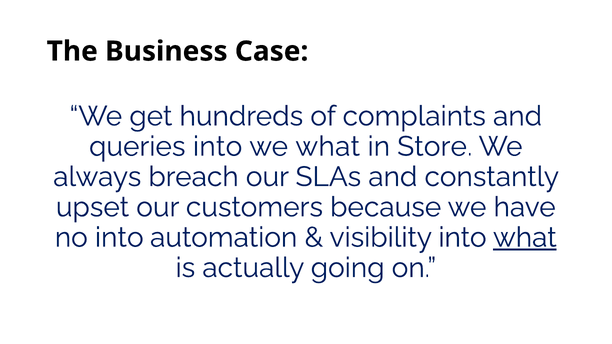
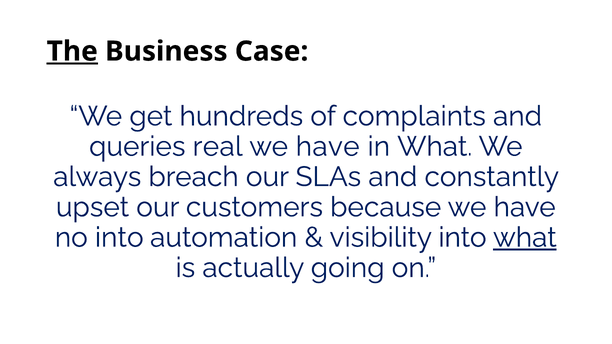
The underline: none -> present (72, 51)
queries into: into -> real (218, 147)
what: what -> have (328, 147)
in Store: Store -> What (435, 147)
